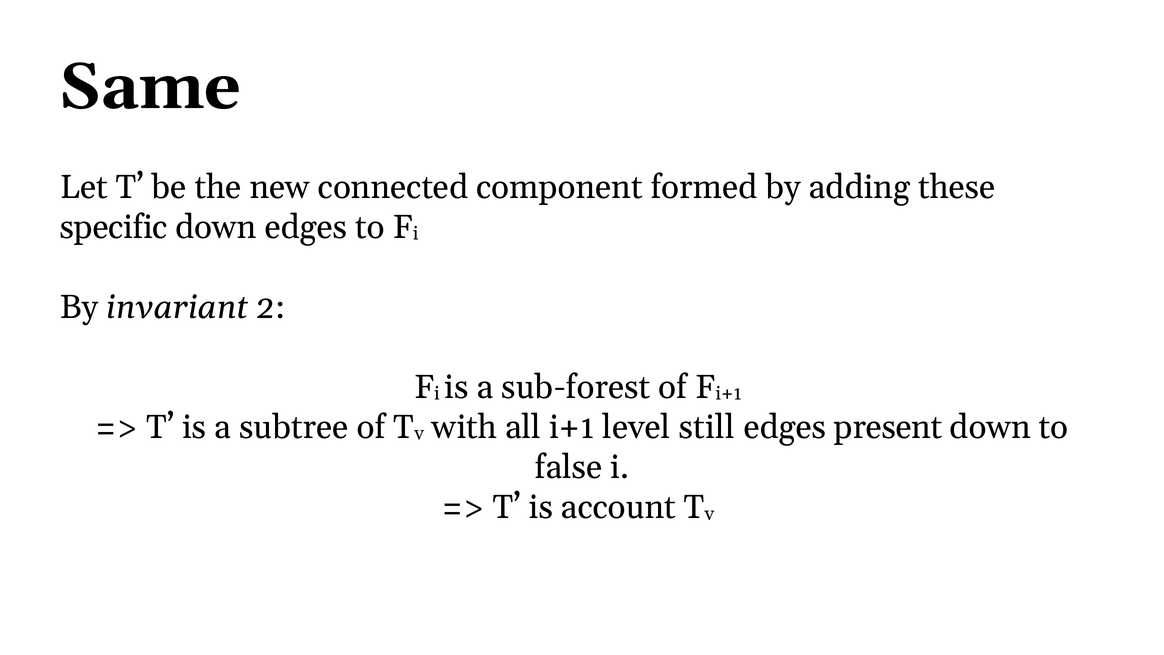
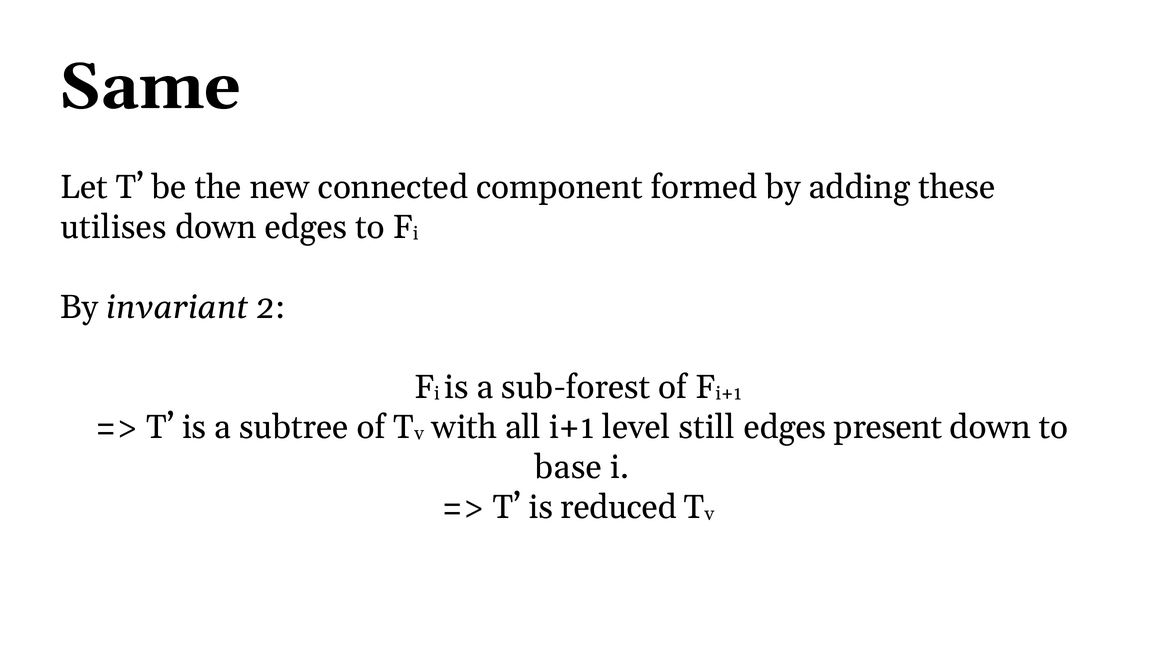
specific: specific -> utilises (113, 227)
false: false -> base (568, 467)
account: account -> reduced (618, 507)
